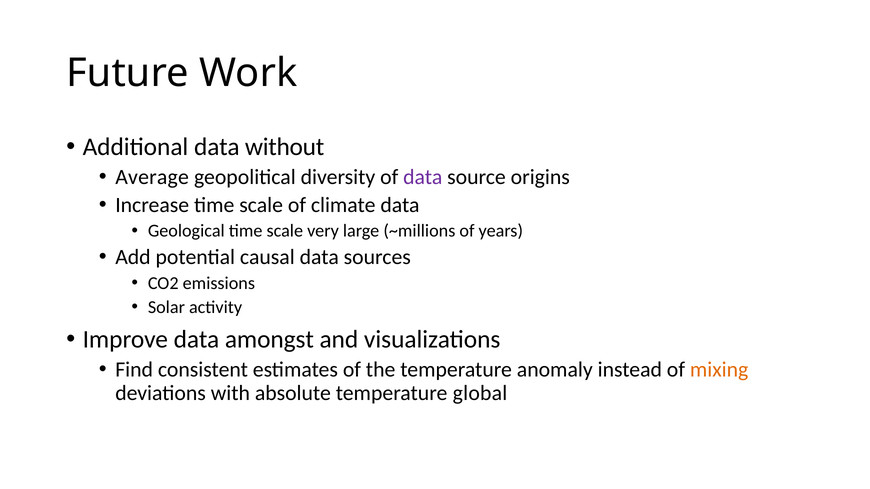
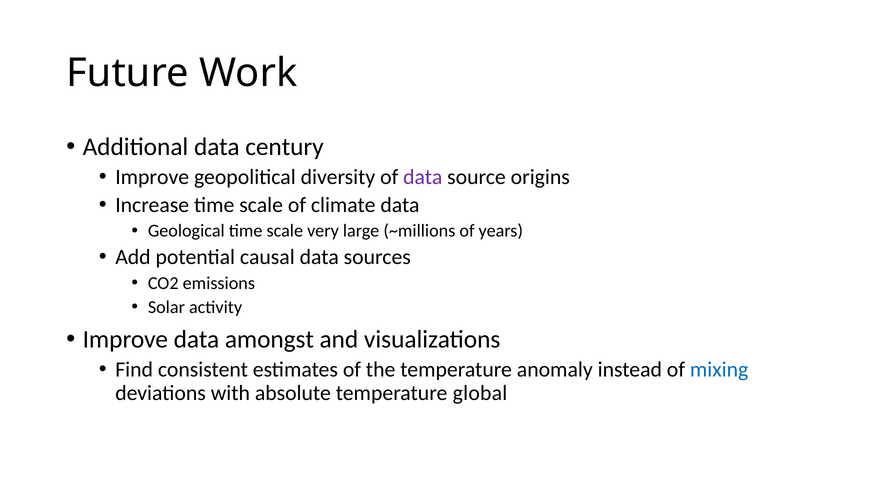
without: without -> century (284, 147)
Average: Average -> Improve (152, 177)
mixing colour: orange -> blue (719, 370)
